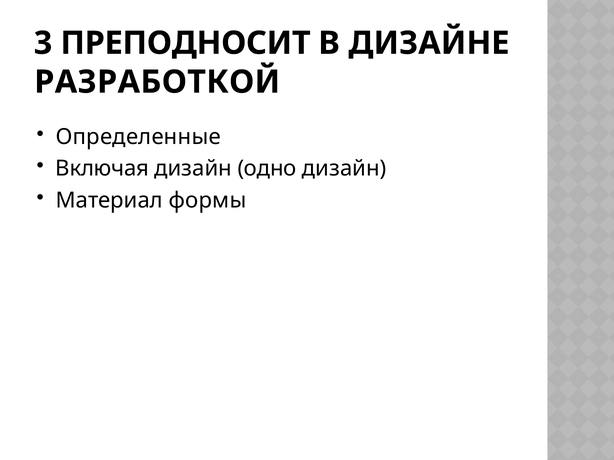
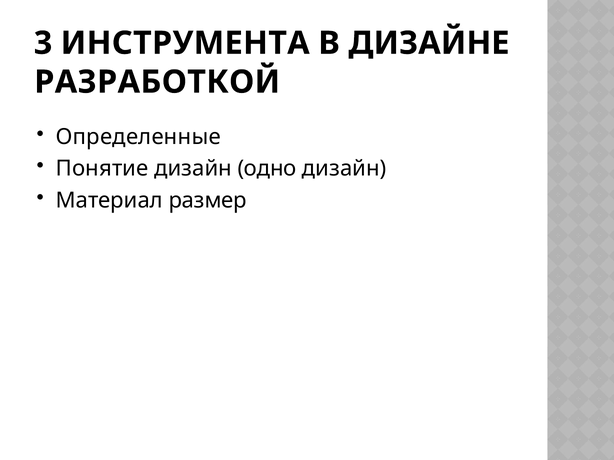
ПРЕПОДНОСИТ: ПРЕПОДНОСИТ -> ИНСТРУМЕНТА (185, 43)
Включая: Включая -> Понятие (102, 169)
формы: формы -> размер (208, 201)
